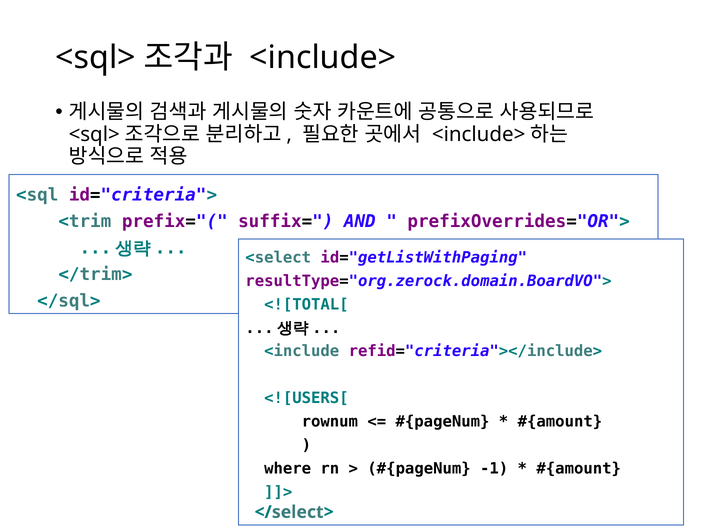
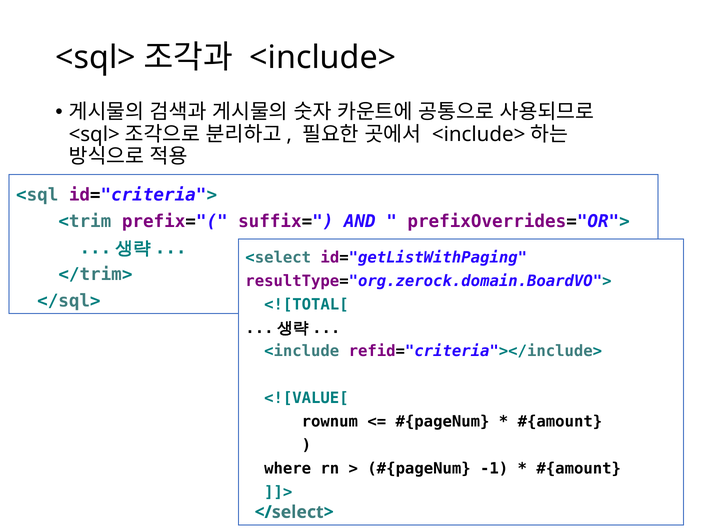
<![USERS[: <![USERS[ -> <![VALUE[ (306, 398)
